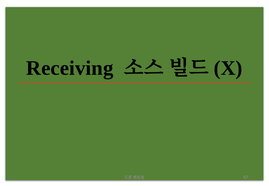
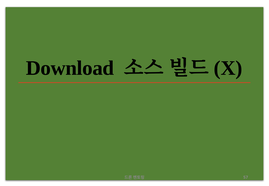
Receiving: Receiving -> Download (70, 68)
